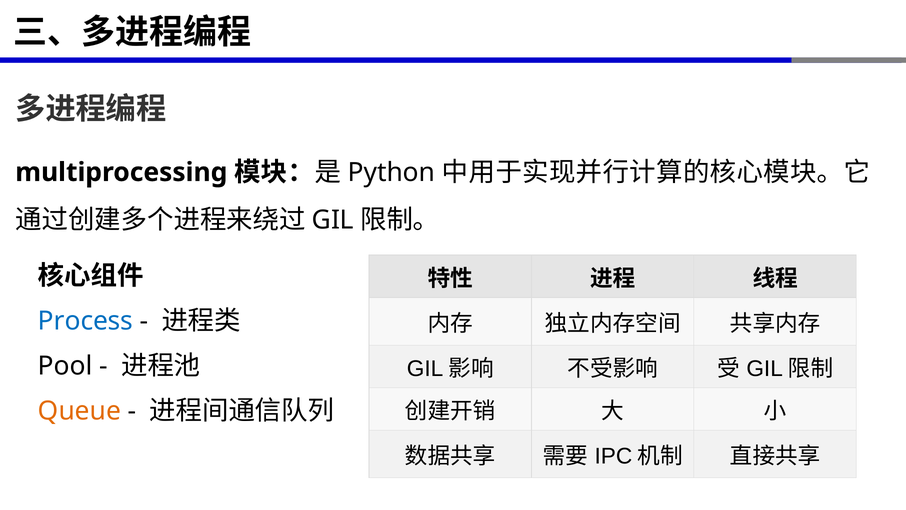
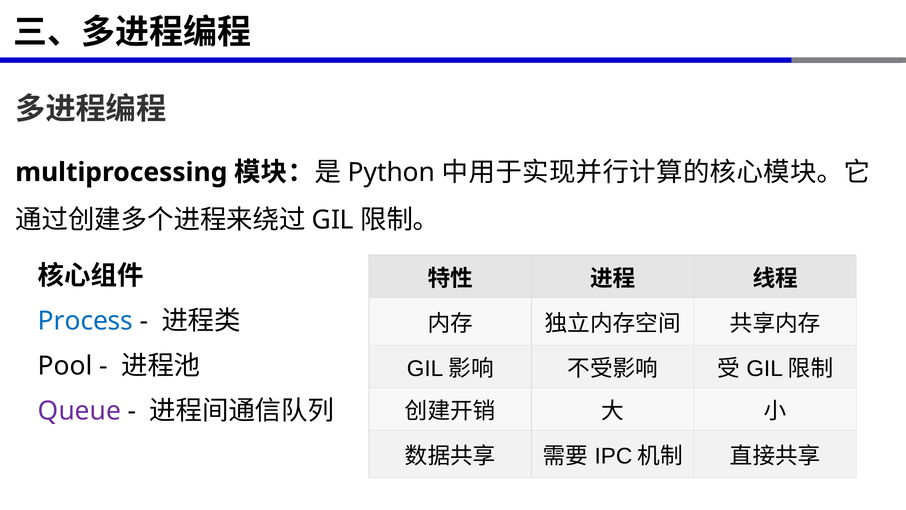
Queue colour: orange -> purple (79, 411)
